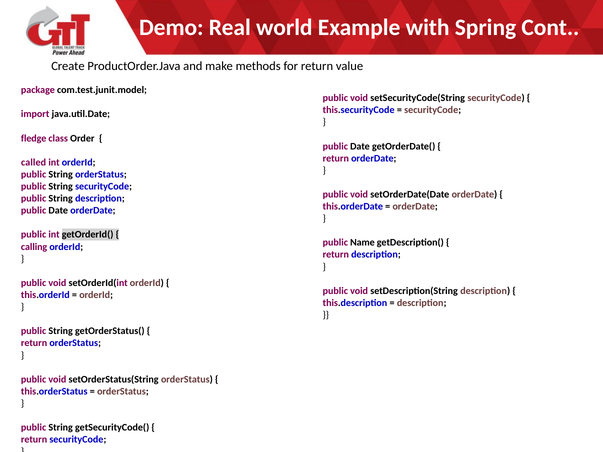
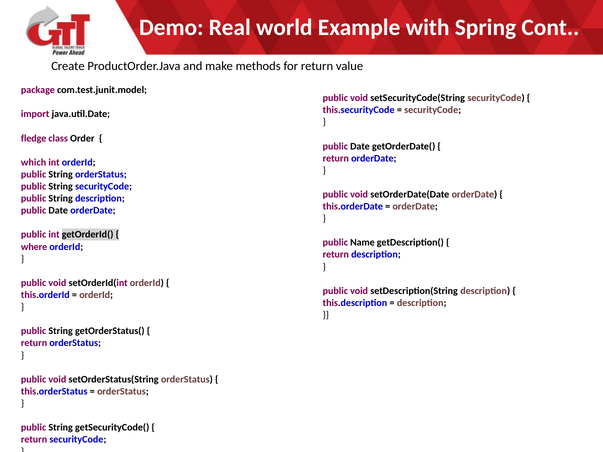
called: called -> which (34, 162)
calling: calling -> where (34, 247)
